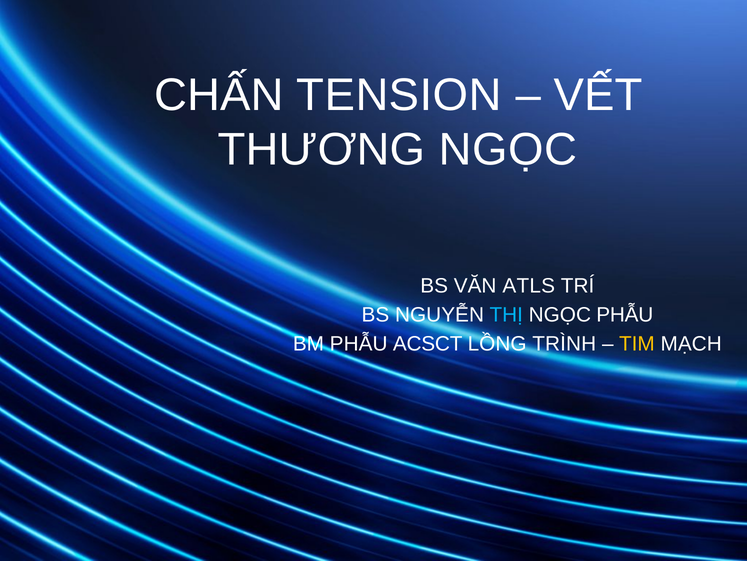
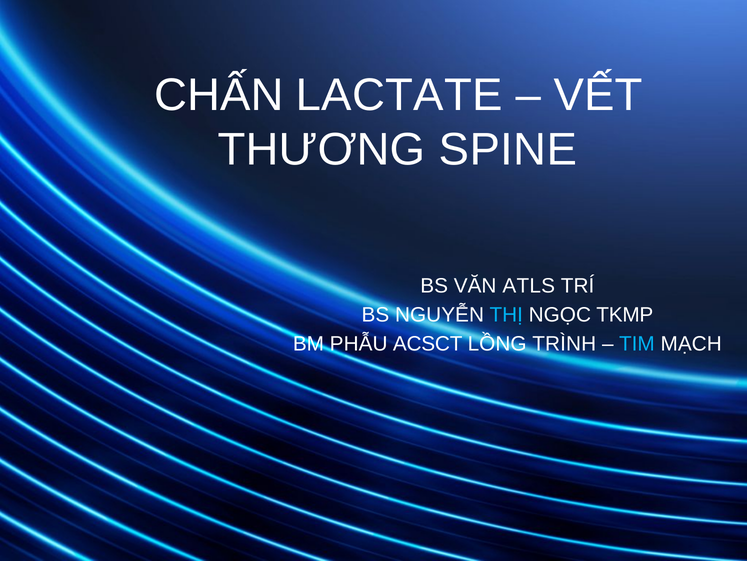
TENSION: TENSION -> LACTATE (399, 95)
THƯƠNG NGỌC: NGỌC -> SPINE (508, 150)
NGỌC PHẪU: PHẪU -> TKMP (625, 314)
TIM colour: yellow -> light blue (637, 343)
